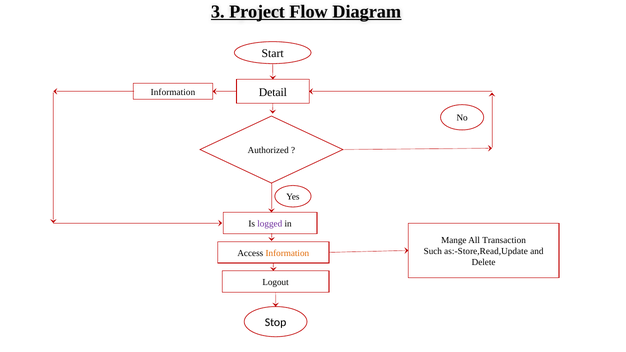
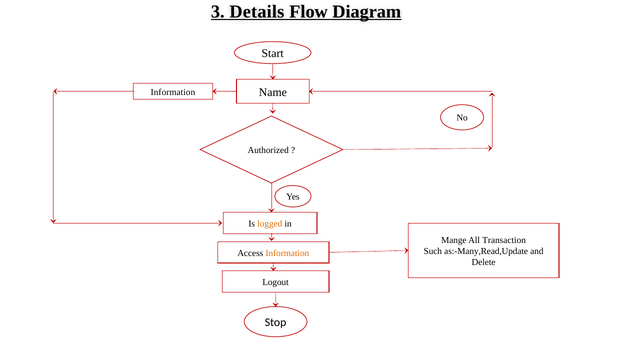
Project: Project -> Details (257, 12)
Detail: Detail -> Name (273, 92)
logged colour: purple -> orange (270, 224)
as:-Store,Read,Update: as:-Store,Read,Update -> as:-Many,Read,Update (486, 251)
